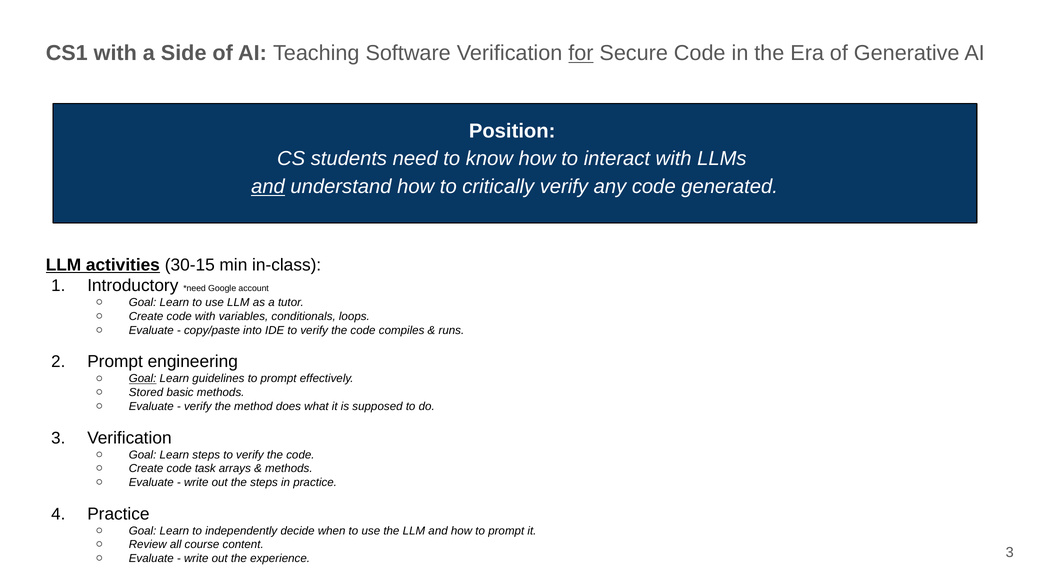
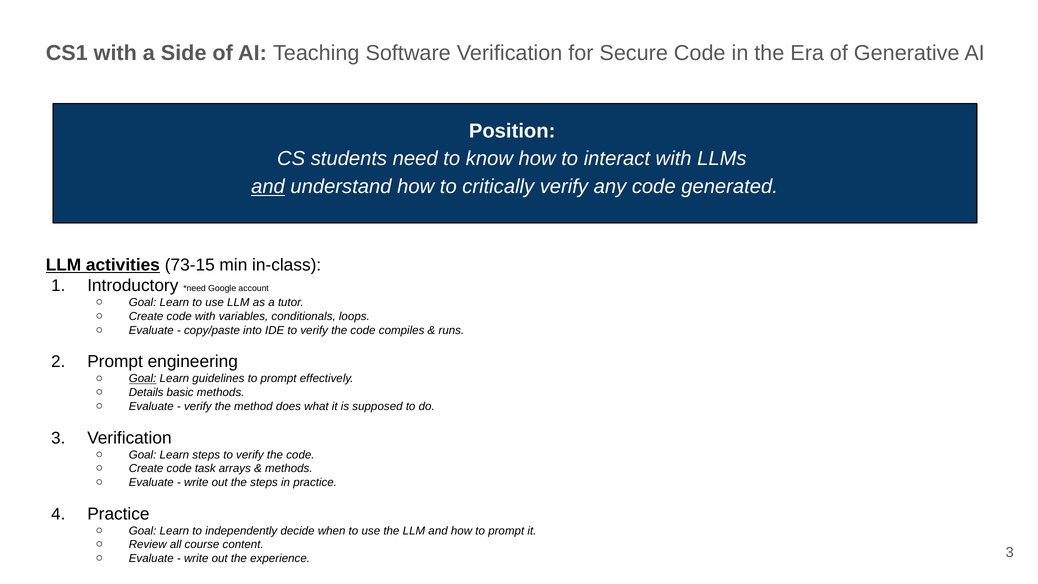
for underline: present -> none (581, 53)
30-15: 30-15 -> 73-15 (190, 265)
Stored: Stored -> Details (146, 392)
